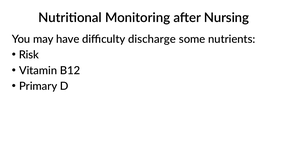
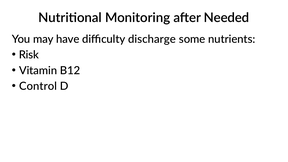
Nursing: Nursing -> Needed (226, 18)
Primary: Primary -> Control (38, 86)
